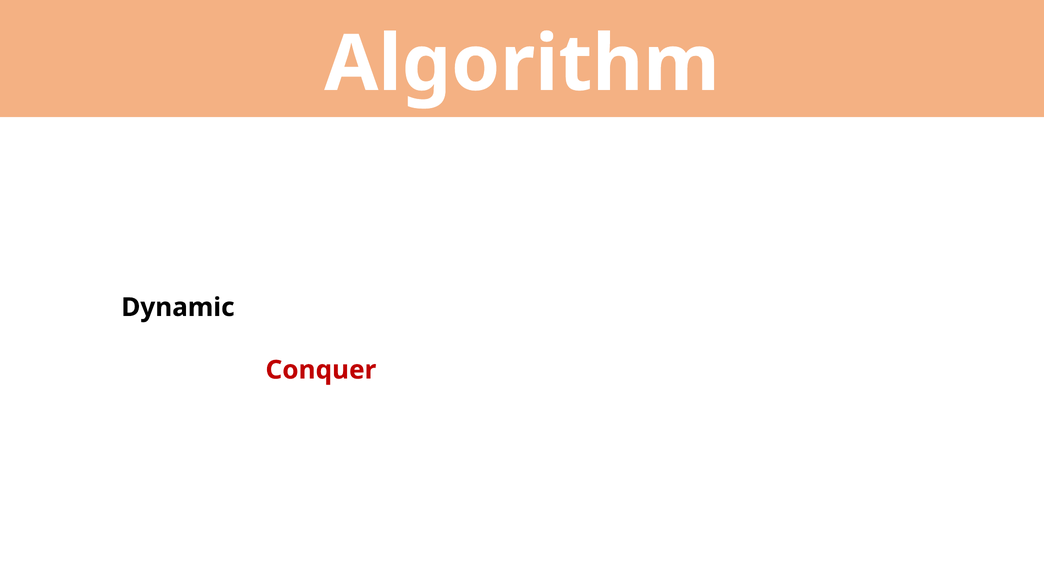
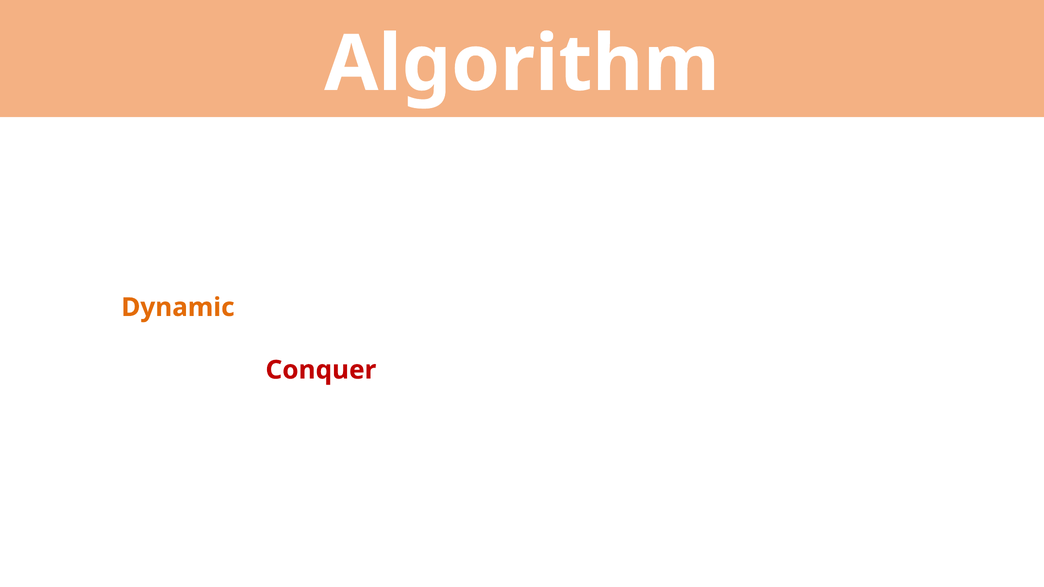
Dynamic colour: black -> orange (178, 308)
